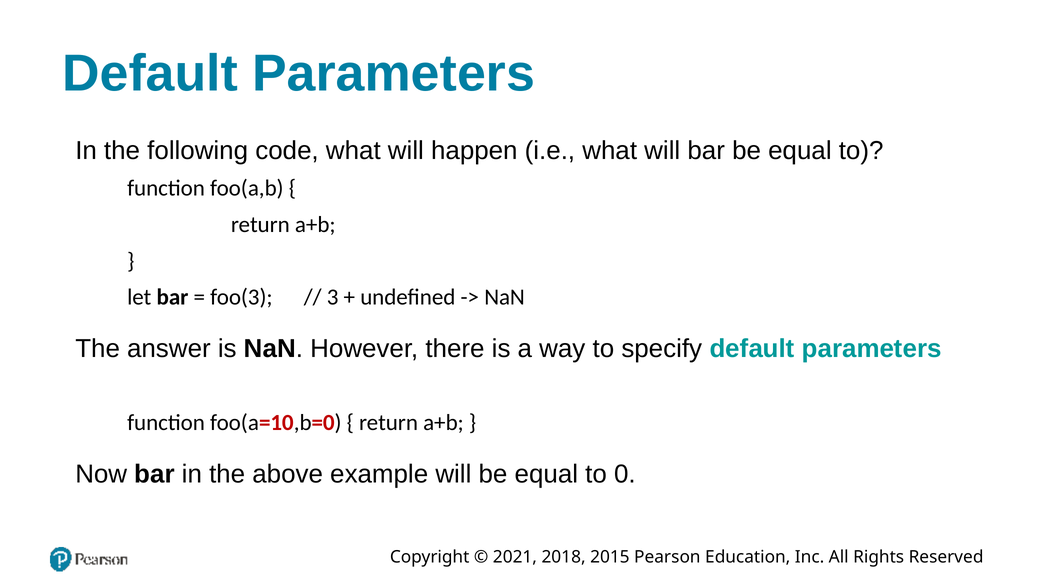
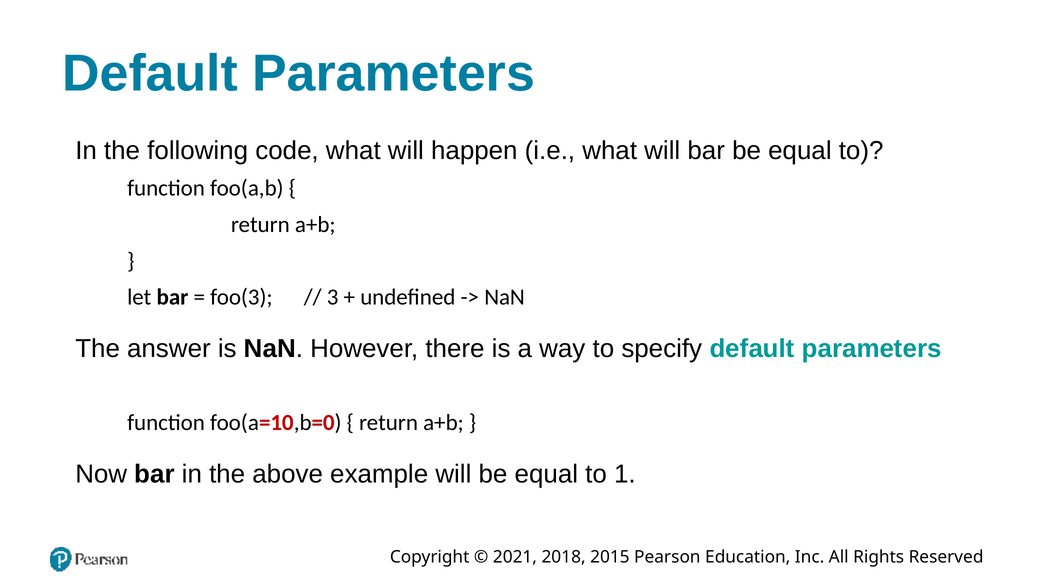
0: 0 -> 1 (625, 474)
